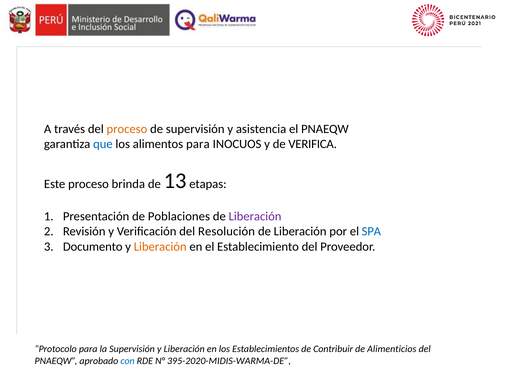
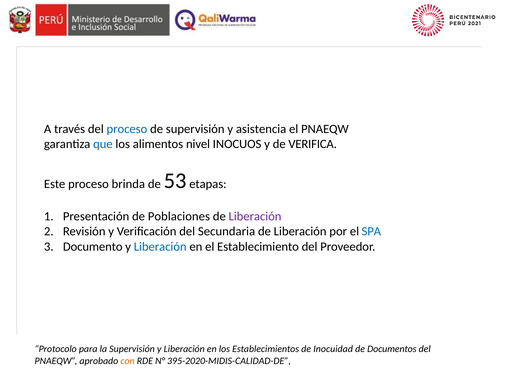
proceso colour: orange -> blue (127, 129)
alimentos para: para -> nivel (198, 144)
13: 13 -> 53 (175, 181)
Resolución: Resolución -> Secundaria (227, 232)
Liberación colour: orange -> blue (160, 247)
Contribuir: Contribuir -> Inocuidad (333, 350)
Alimenticios: Alimenticios -> Documentos (392, 350)
con colour: blue -> orange (128, 362)
395-2020-MIDIS-WARMA-DE: 395-2020-MIDIS-WARMA-DE -> 395-2020-MIDIS-CALIDAD-DE (229, 362)
